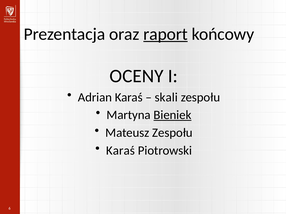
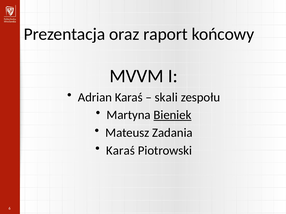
raport underline: present -> none (166, 34)
OCENY: OCENY -> MVVM (137, 76)
Mateusz Zespołu: Zespołu -> Zadania (172, 133)
